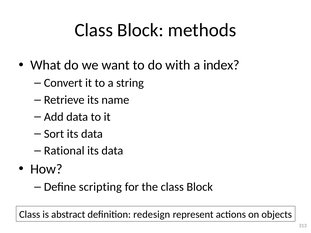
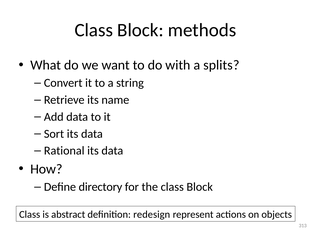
index: index -> splits (221, 65)
scripting: scripting -> directory (100, 187)
